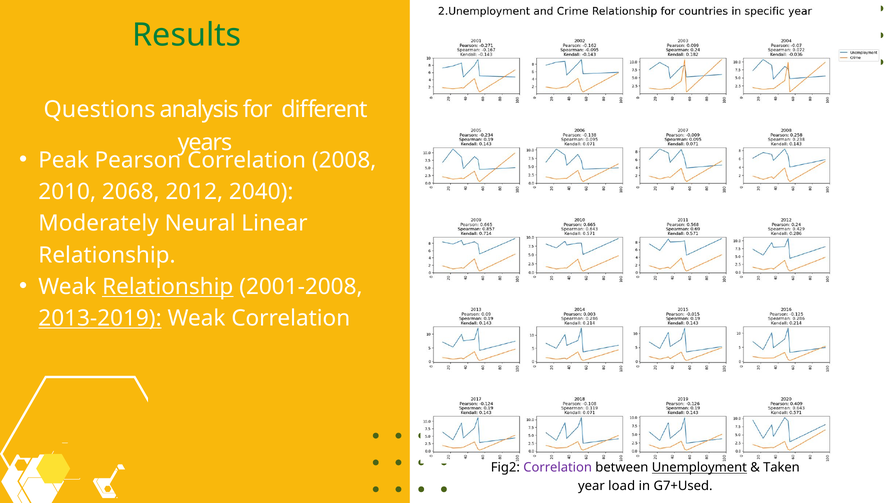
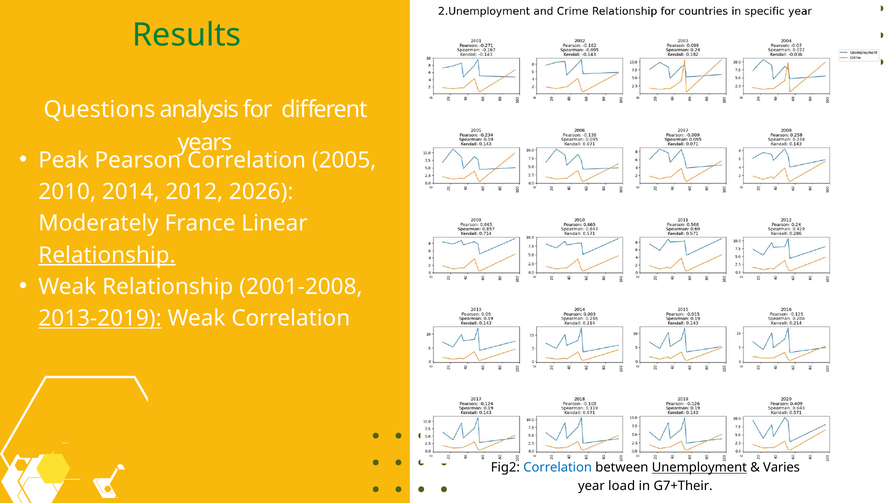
2008: 2008 -> 2005 (344, 160)
2068: 2068 -> 2014 (131, 192)
2040: 2040 -> 2026 (261, 192)
Neural: Neural -> France (200, 223)
Relationship underline: none -> present (107, 255)
Relationship underline: present -> none (168, 287)
Correlation colour: purple -> blue (558, 467)
Taken: Taken -> Varies (782, 467)
G7+Used: G7+Used -> G7+Their (683, 486)
